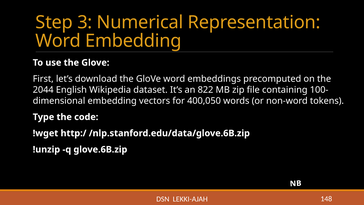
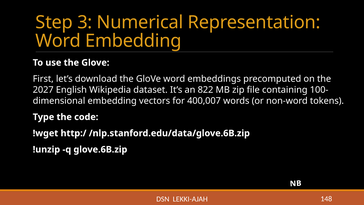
2044: 2044 -> 2027 (43, 90)
400,050: 400,050 -> 400,007 (204, 101)
